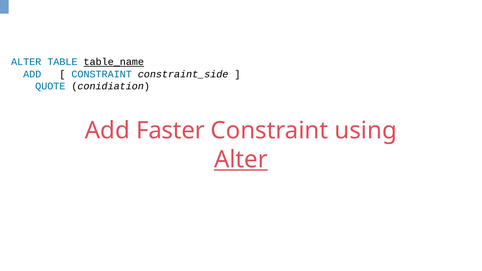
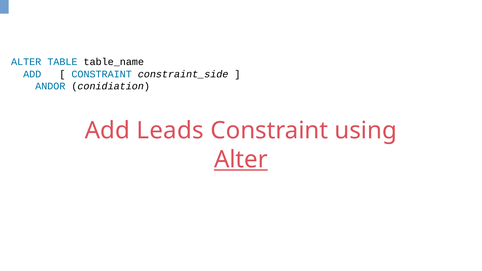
table_name underline: present -> none (114, 62)
QUOTE: QUOTE -> ANDOR (50, 86)
Faster: Faster -> Leads (170, 131)
